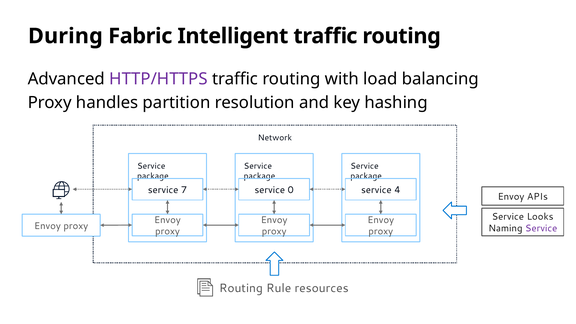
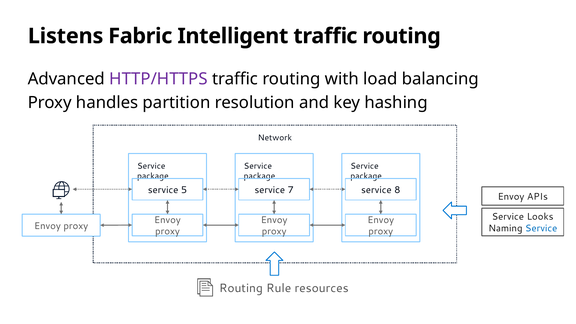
During: During -> Listens (66, 36)
7: 7 -> 5 (184, 190)
0: 0 -> 7 (291, 190)
4: 4 -> 8 (397, 190)
Service colour: purple -> blue (541, 228)
